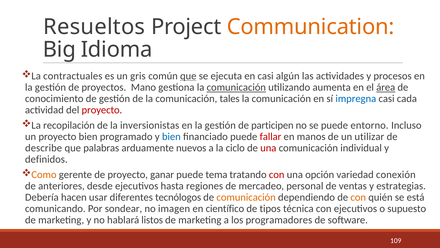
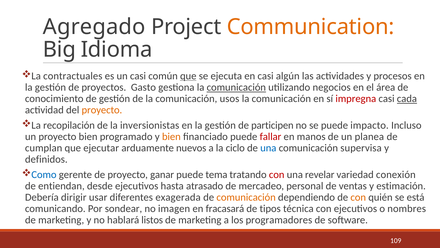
Resueltos: Resueltos -> Agregado (94, 27)
un gris: gris -> casi (138, 76)
Mano: Mano -> Gasto (143, 87)
aumenta: aumenta -> negocios (332, 87)
área underline: present -> none (386, 87)
tales: tales -> usos (230, 99)
impregna colour: blue -> red (356, 99)
cada underline: none -> present (407, 99)
proyecto colour: red -> orange (102, 110)
entorno: entorno -> impacto (370, 125)
bien colour: blue -> orange (171, 136)
utilizar: utilizar -> planea (369, 136)
describe: describe -> cumplan (44, 148)
palabras: palabras -> ejecutar (101, 148)
una colour: red -> blue (268, 148)
individual: individual -> supervisa (361, 148)
Como colour: orange -> blue (44, 174)
opción: opción -> revelar (320, 174)
anteriores: anteriores -> entiendan (61, 186)
regiones: regiones -> atrasado (205, 186)
estrategias: estrategias -> estimación (401, 186)
hacen: hacen -> dirigir (74, 197)
tecnólogos: tecnólogos -> exagerada (178, 197)
científico: científico -> fracasará (225, 208)
supuesto: supuesto -> nombres (407, 208)
